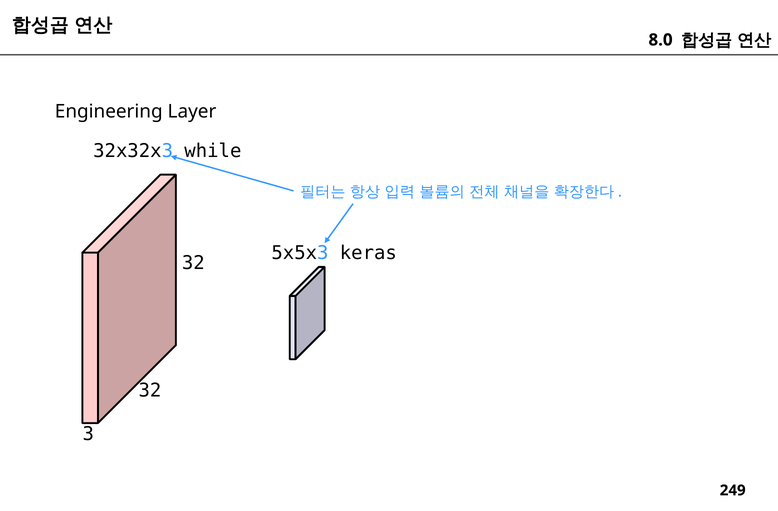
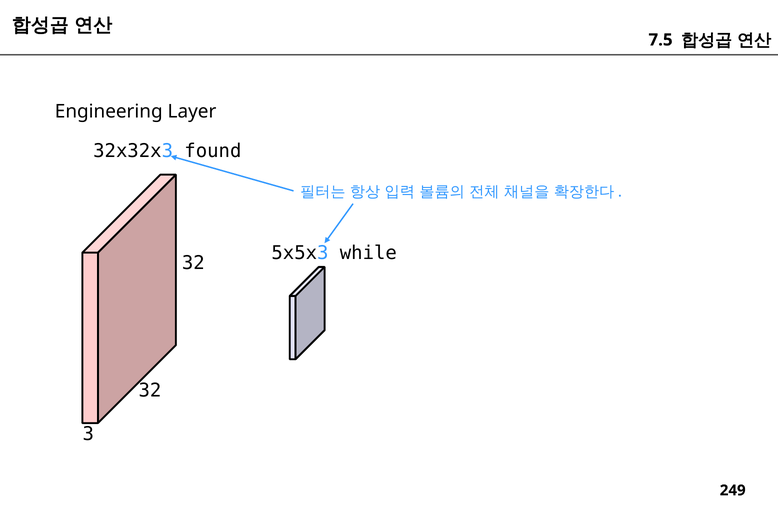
8.0: 8.0 -> 7.5 (661, 40)
while: while -> found (213, 151)
keras: keras -> while (368, 253)
